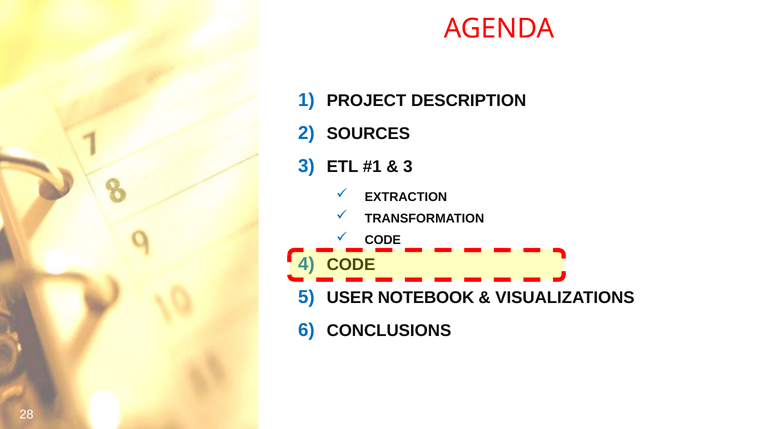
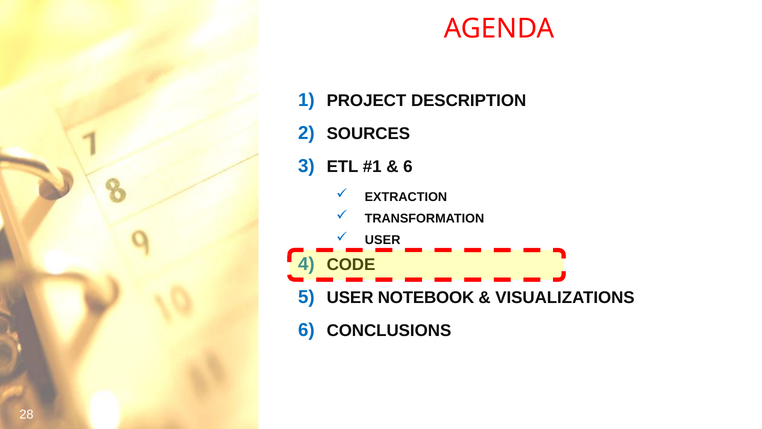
3: 3 -> 6 (408, 167)
CODE: CODE -> USER (383, 240)
